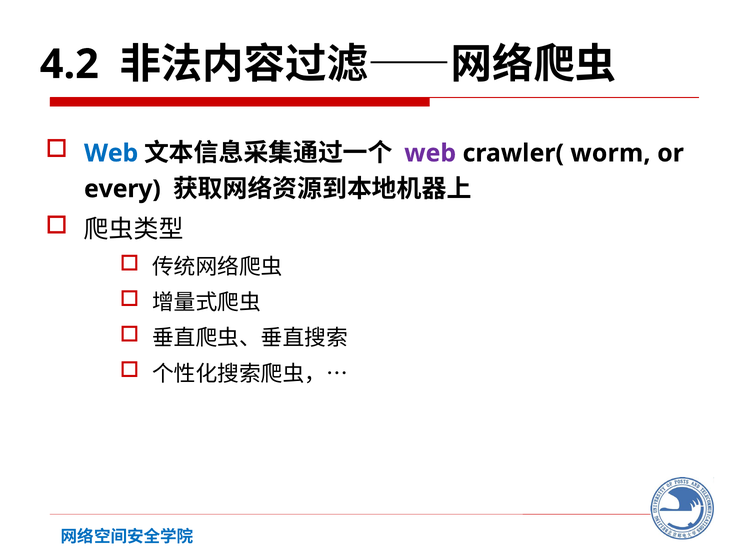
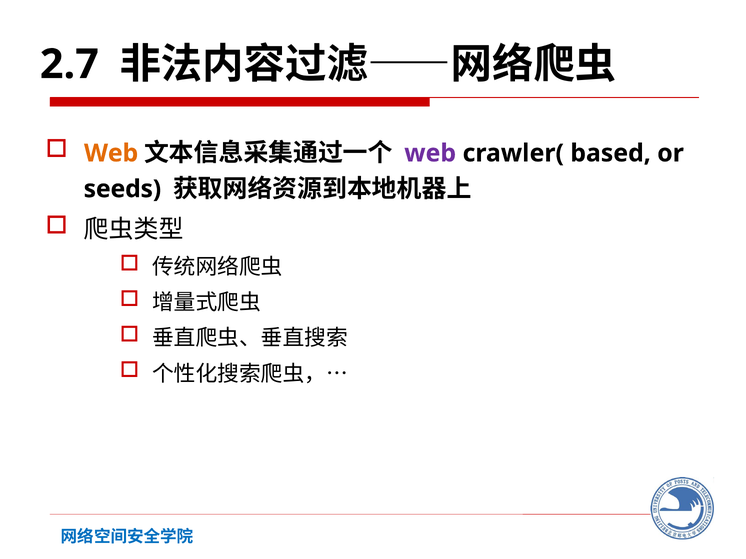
4.2: 4.2 -> 2.7 (69, 64)
Web colour: blue -> orange (111, 153)
worm: worm -> based (611, 153)
every: every -> seeds (122, 189)
